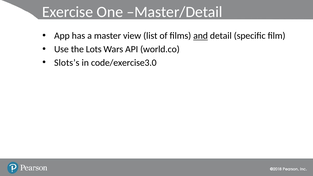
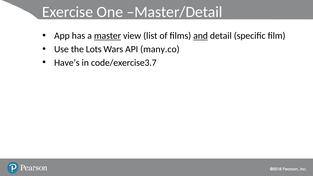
master underline: none -> present (108, 36)
world.co: world.co -> many.co (160, 49)
Slots’s: Slots’s -> Have’s (67, 63)
code/exercise3.0: code/exercise3.0 -> code/exercise3.7 (124, 63)
